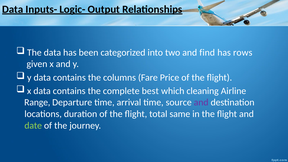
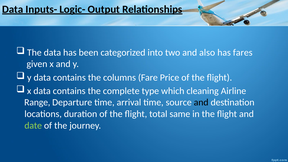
find: find -> also (207, 52)
rows: rows -> fares (243, 52)
best: best -> type (150, 91)
and colour: purple -> black (201, 102)
